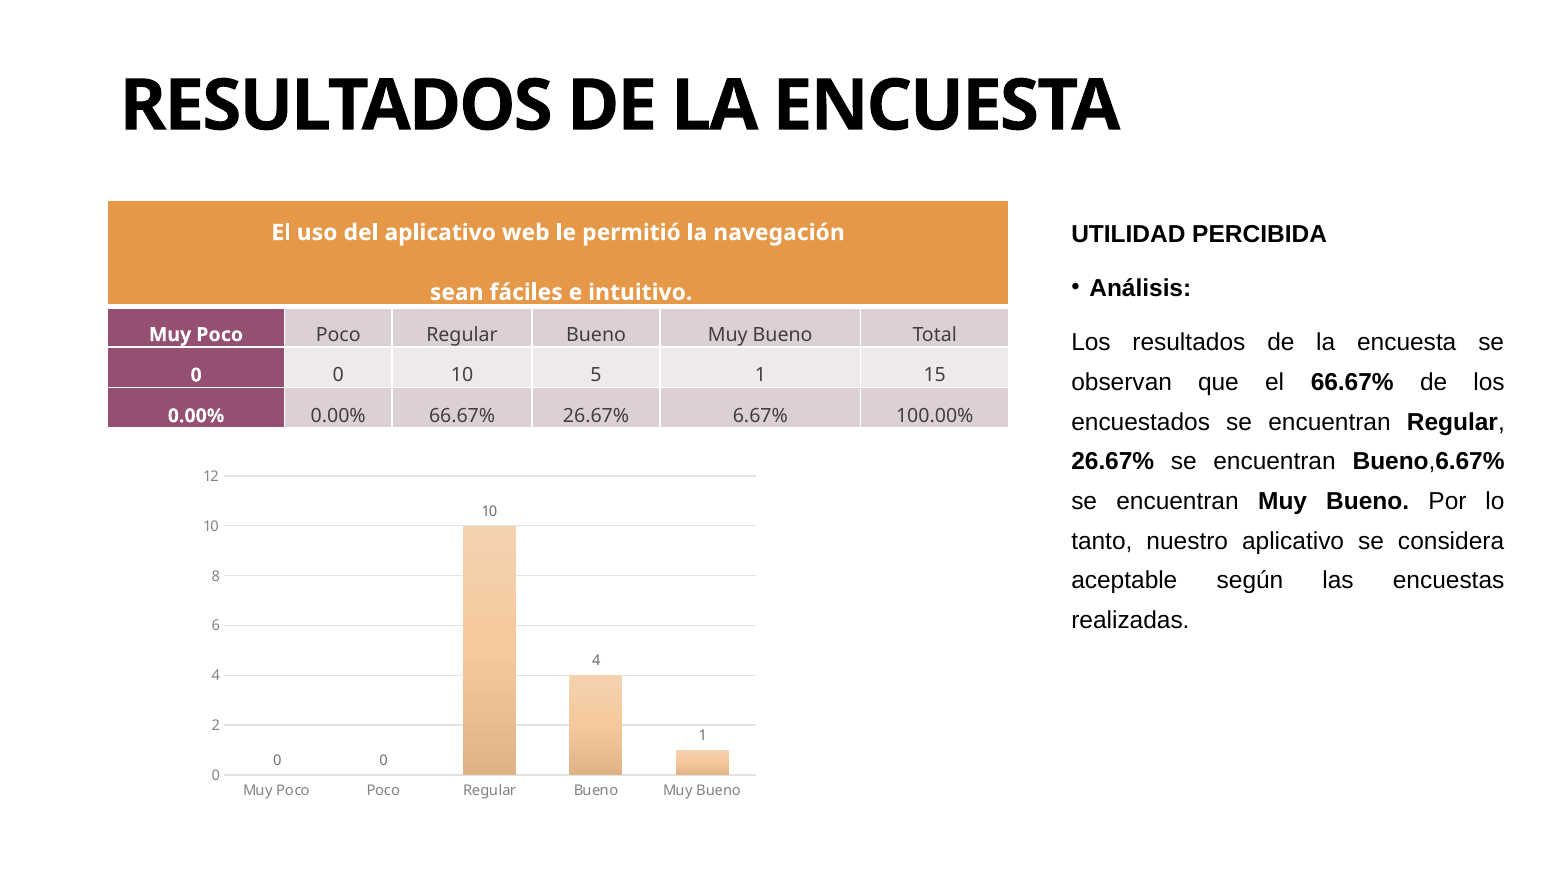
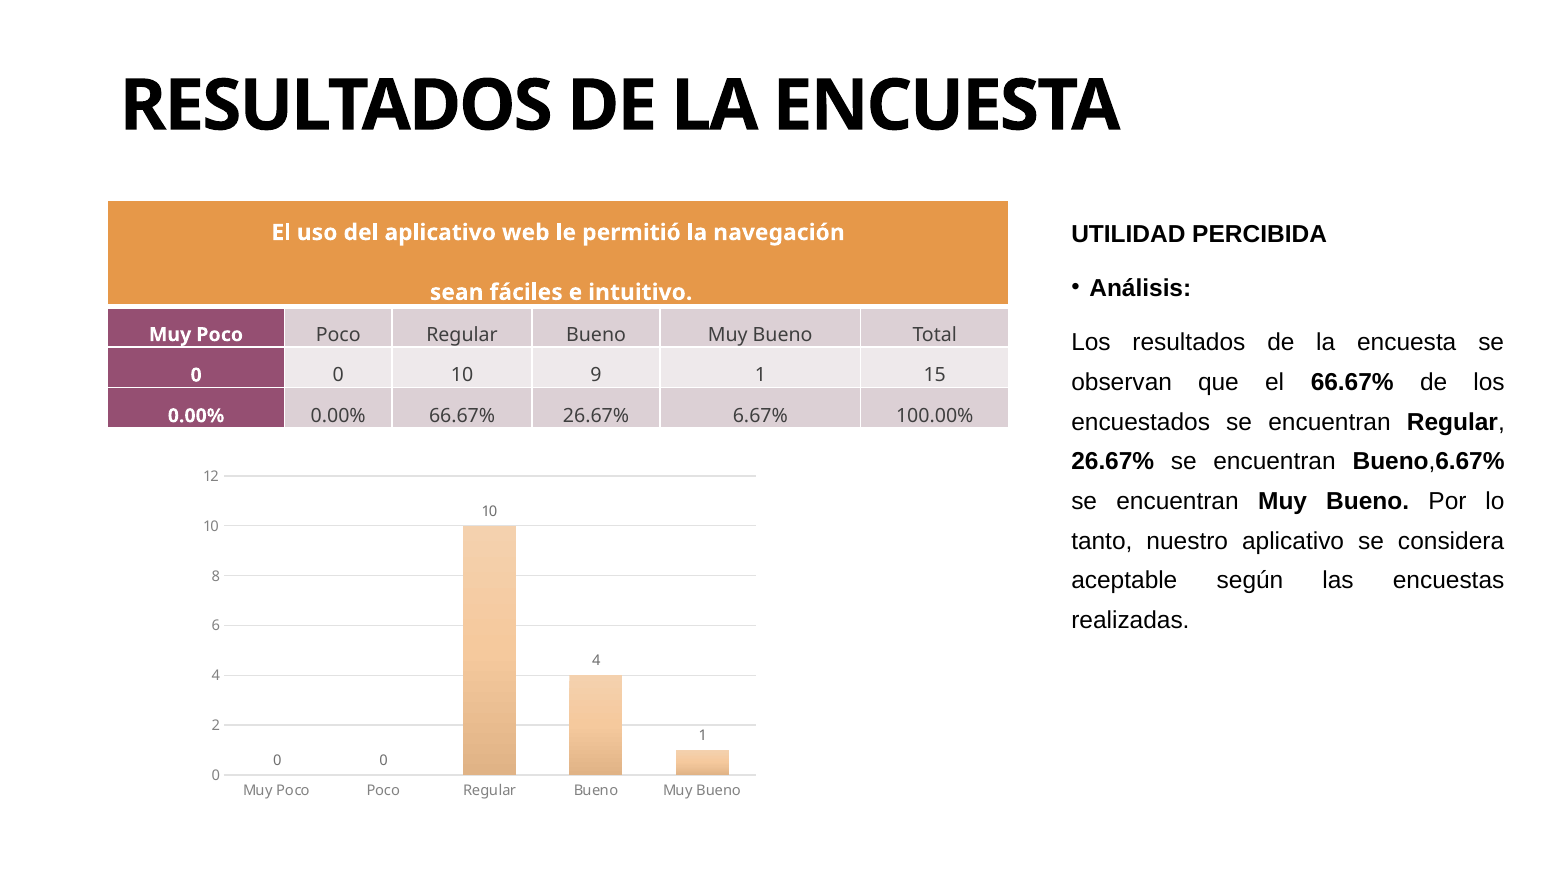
5: 5 -> 9 (596, 375)
